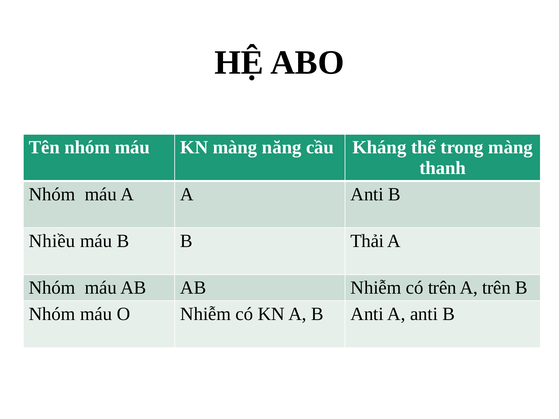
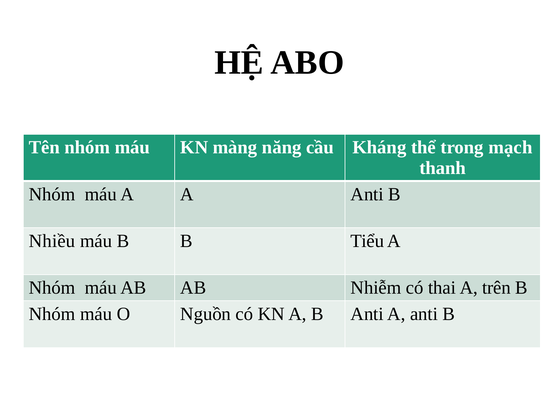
trong màng: màng -> mạch (510, 148)
Thải: Thải -> Tiểu (367, 241)
có trên: trên -> thai (442, 288)
O Nhiễm: Nhiễm -> Nguồn (206, 314)
